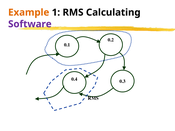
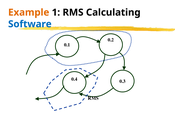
Software colour: purple -> blue (30, 24)
